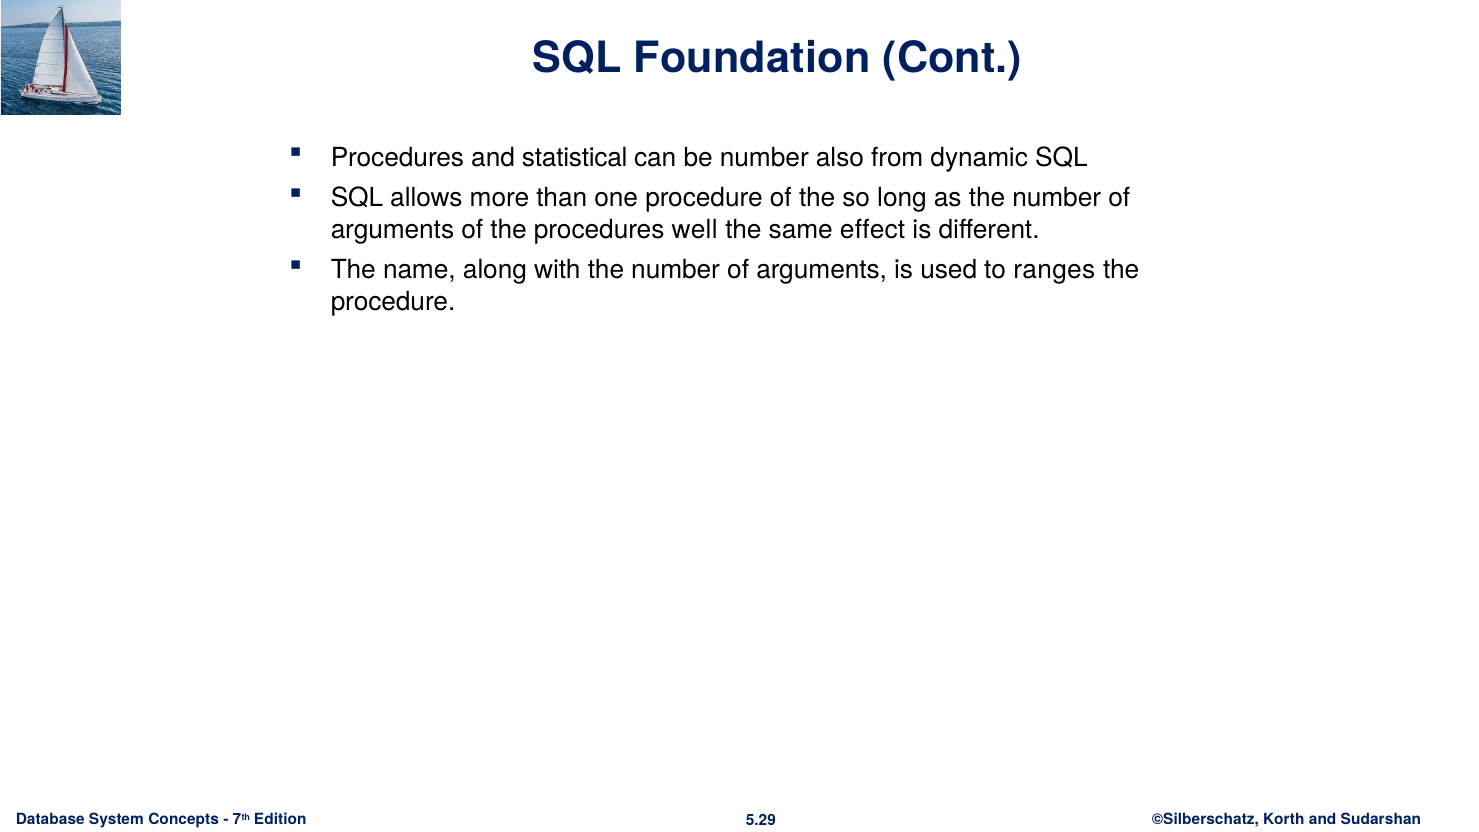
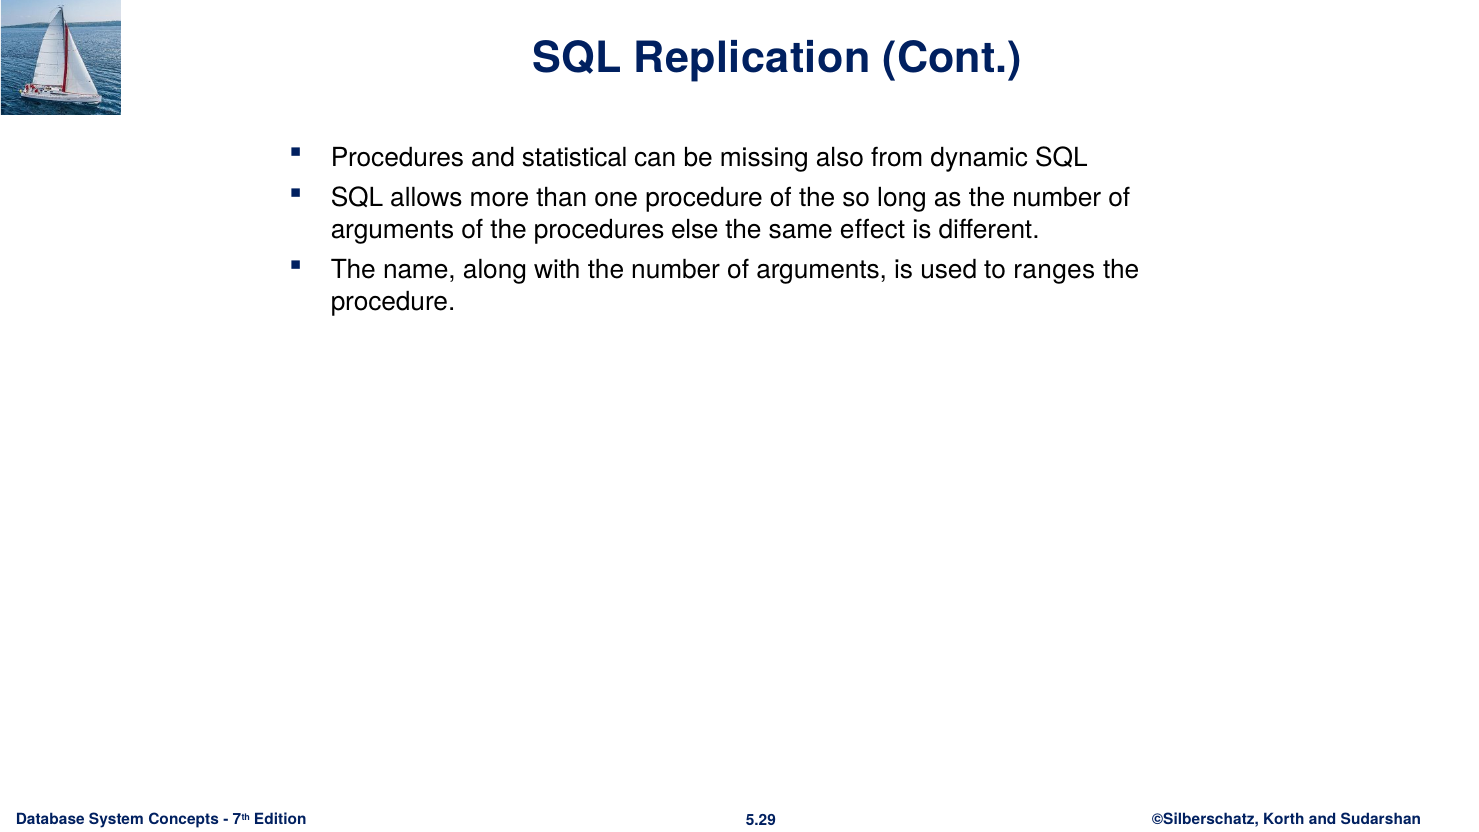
Foundation: Foundation -> Replication (752, 58)
be number: number -> missing (764, 158)
well: well -> else (695, 230)
